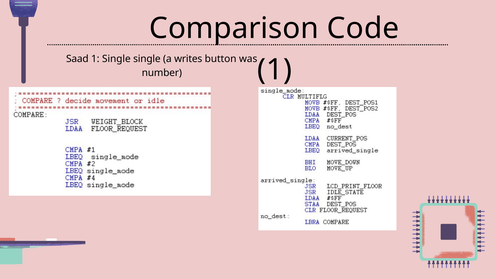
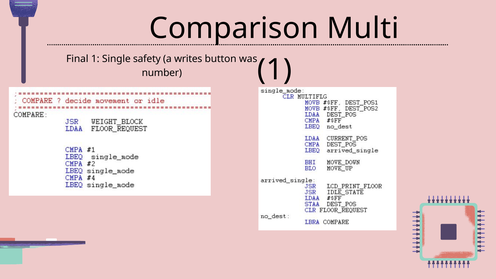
Code: Code -> Multi (363, 28)
Saad: Saad -> Final (77, 59)
Single single: single -> safety (147, 59)
